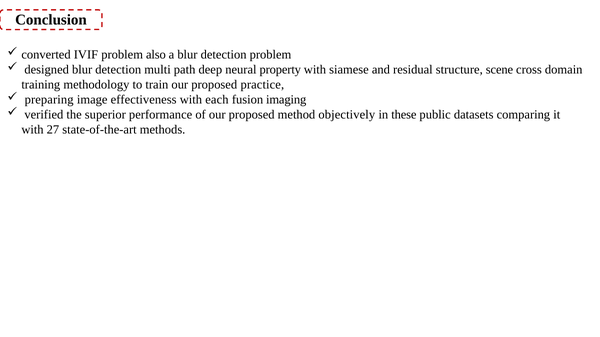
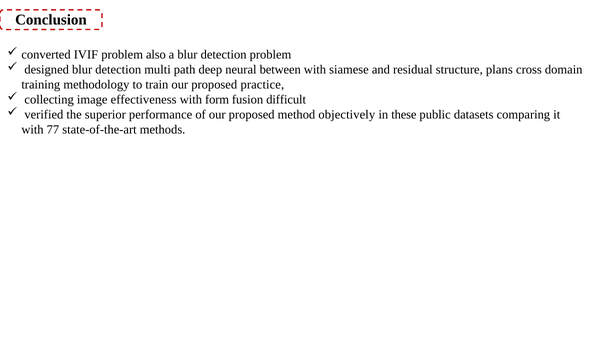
property: property -> between (280, 70)
scene: scene -> plans (499, 70)
preparing: preparing -> collecting (49, 100)
each: each -> form (217, 100)
imaging: imaging -> difficult (286, 100)
27: 27 -> 77 (53, 130)
